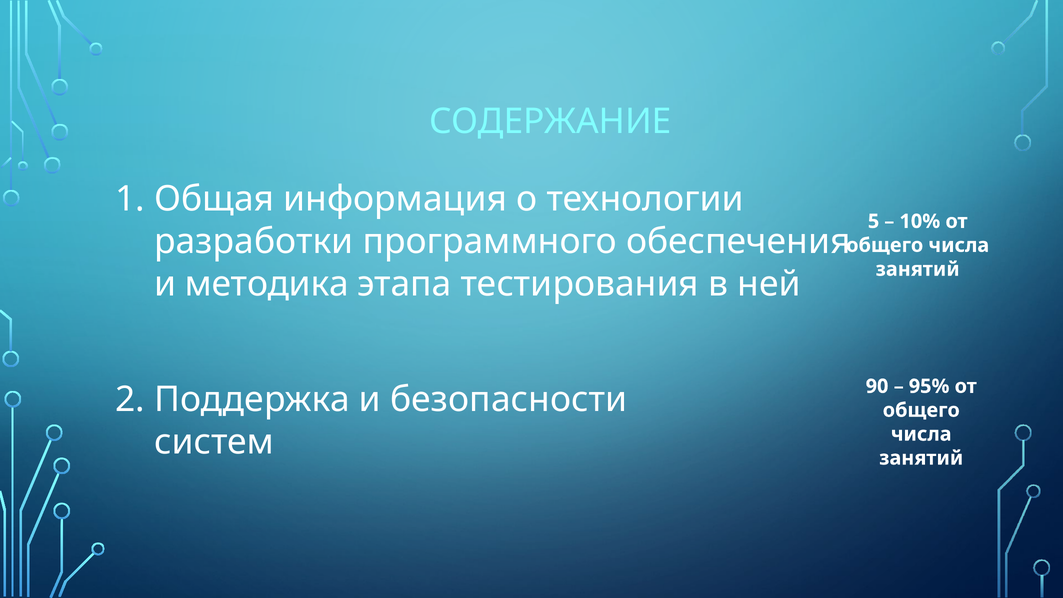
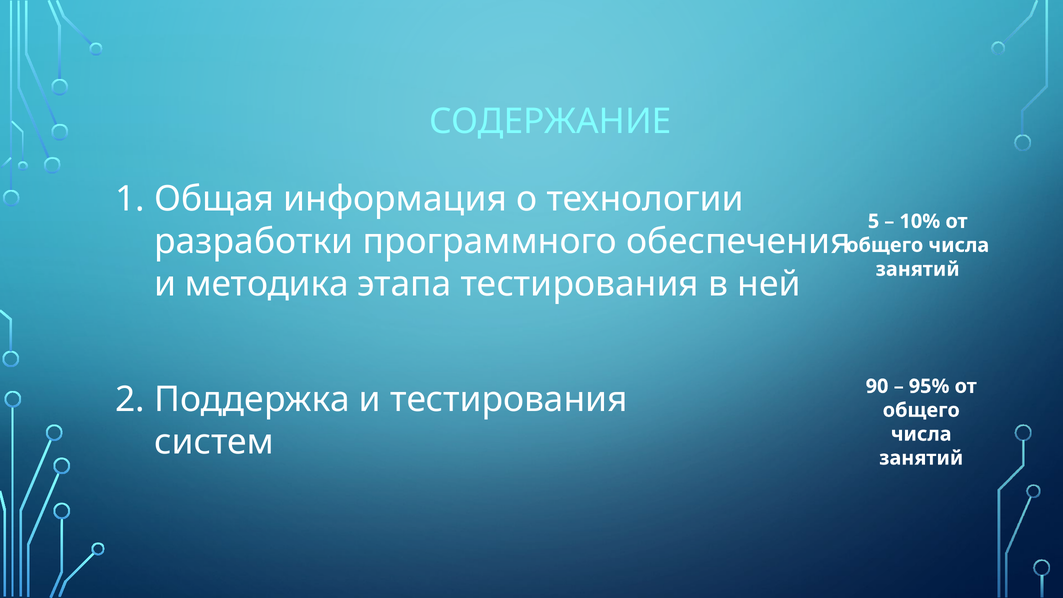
и безопасности: безопасности -> тестирования (509, 399)
